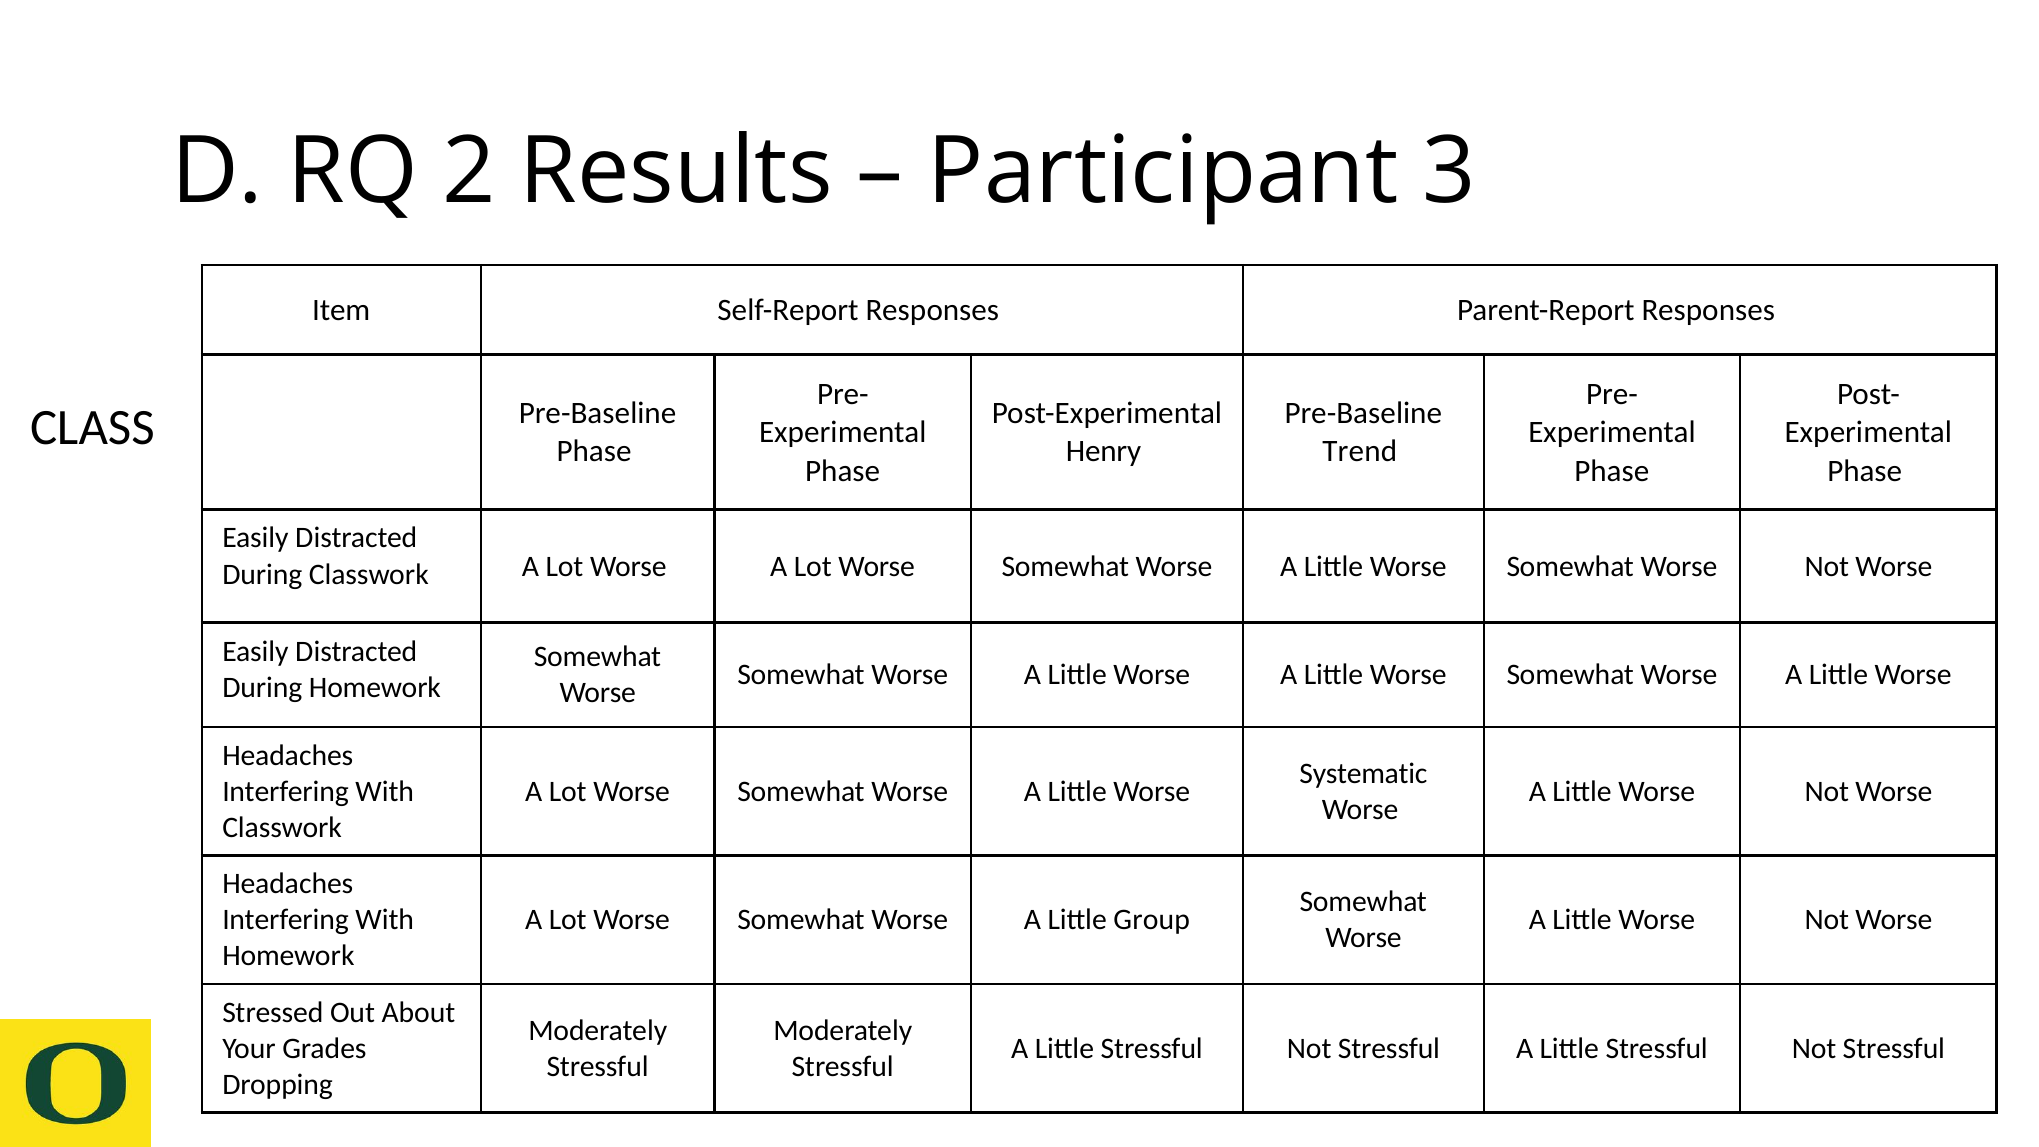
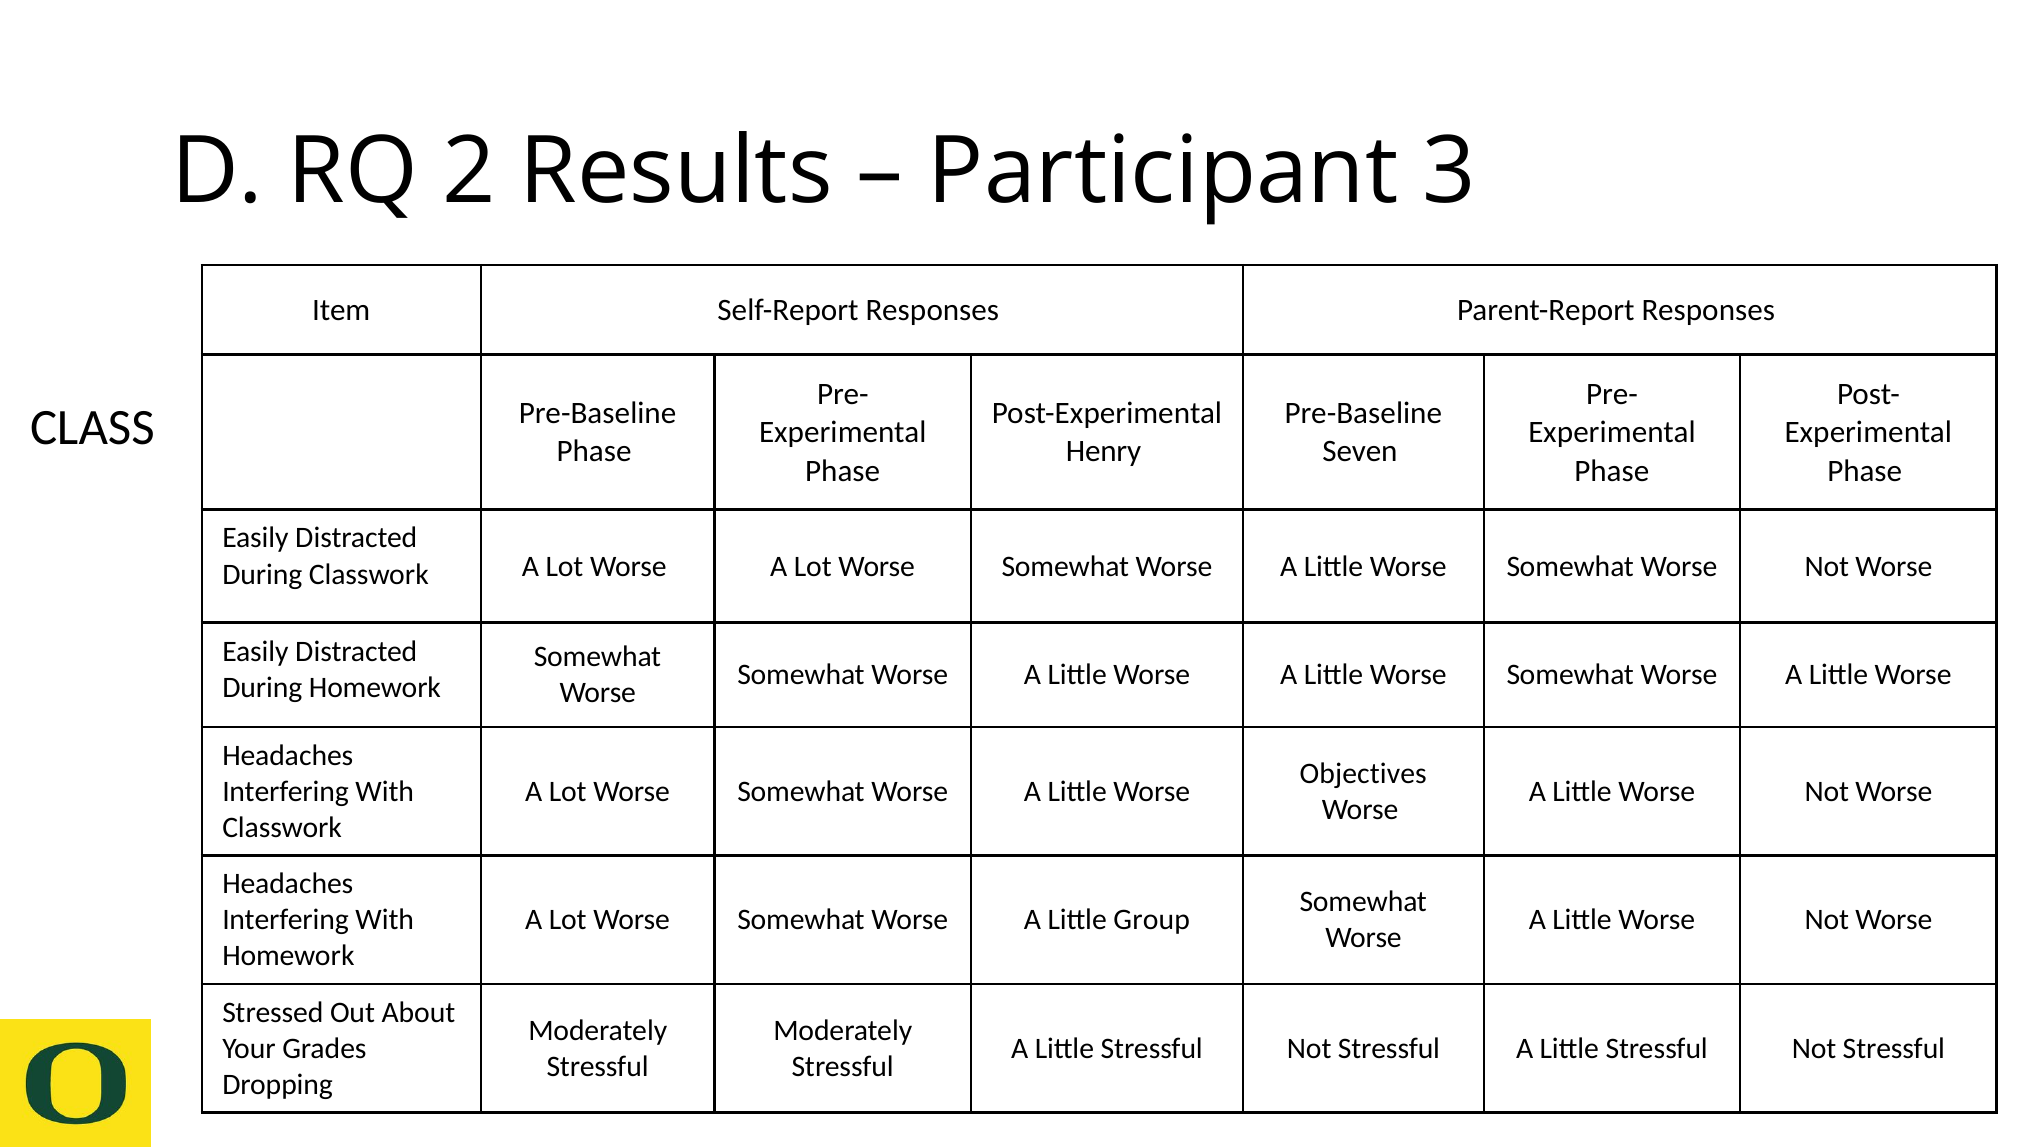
Trend: Trend -> Seven (1360, 452)
Systematic: Systematic -> Objectives (1363, 773)
